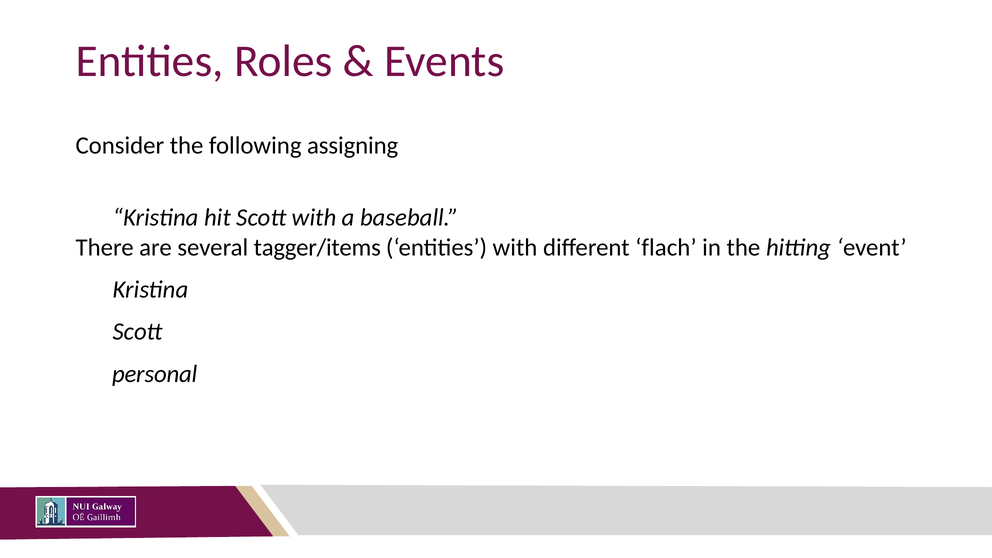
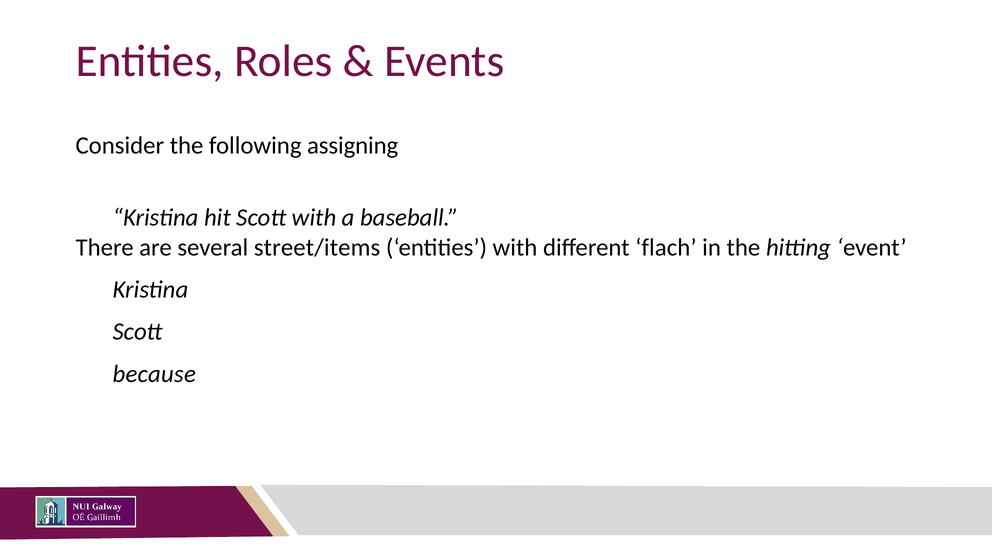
tagger/items: tagger/items -> street/items (317, 247)
personal: personal -> because (155, 374)
